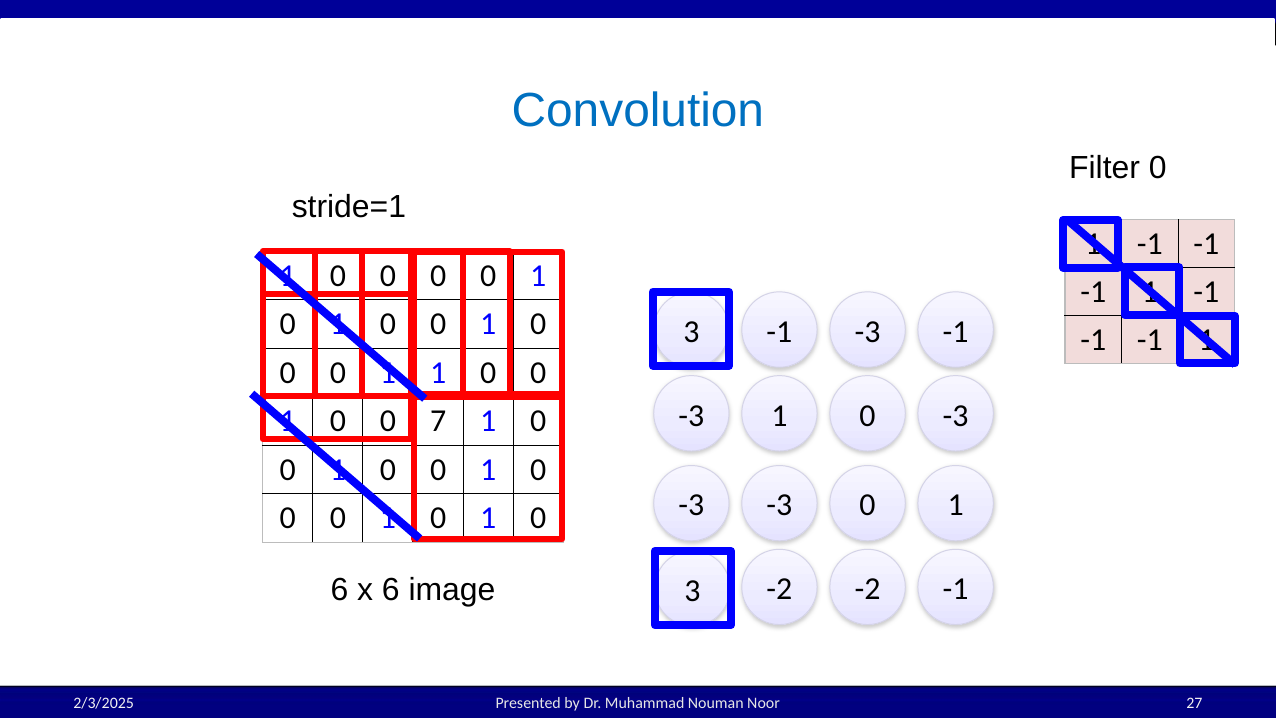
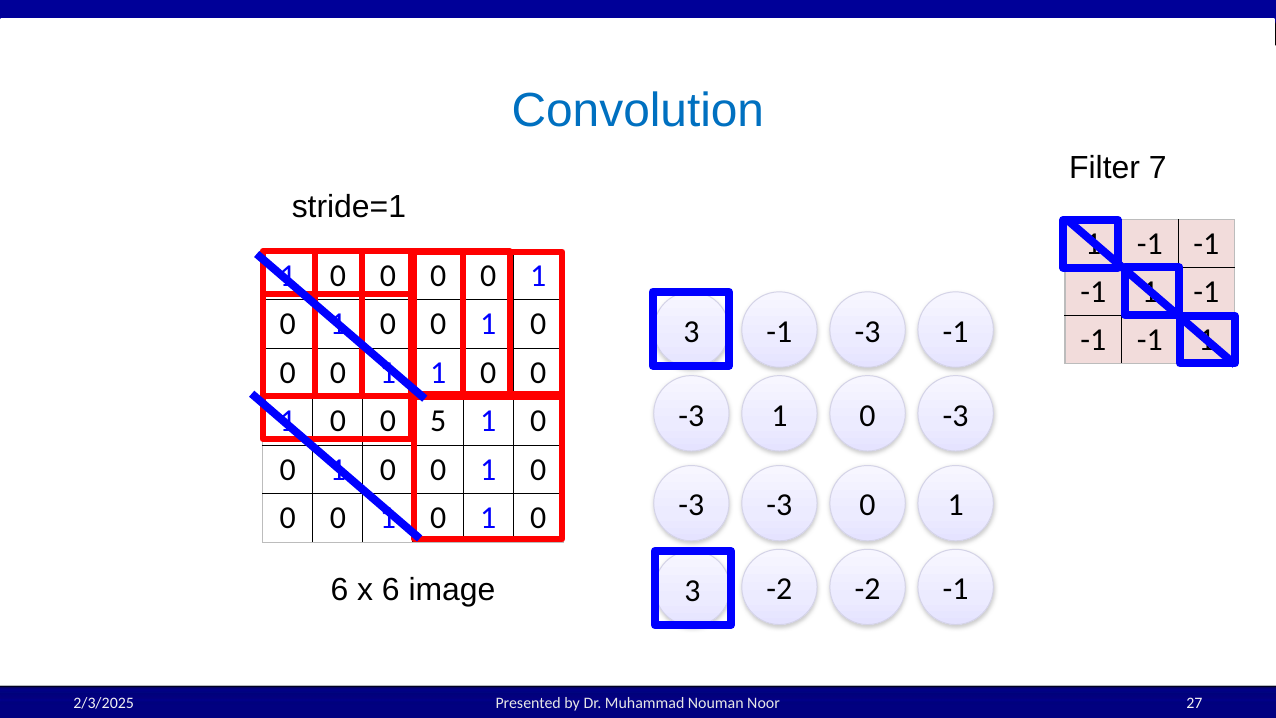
Filter 0: 0 -> 7 (1158, 168)
7: 7 -> 5 (438, 421)
